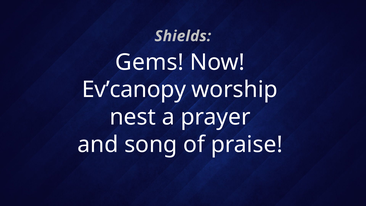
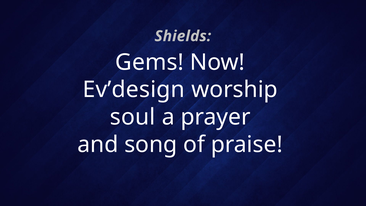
Ev’canopy: Ev’canopy -> Ev’design (134, 90)
nest: nest -> soul (133, 117)
